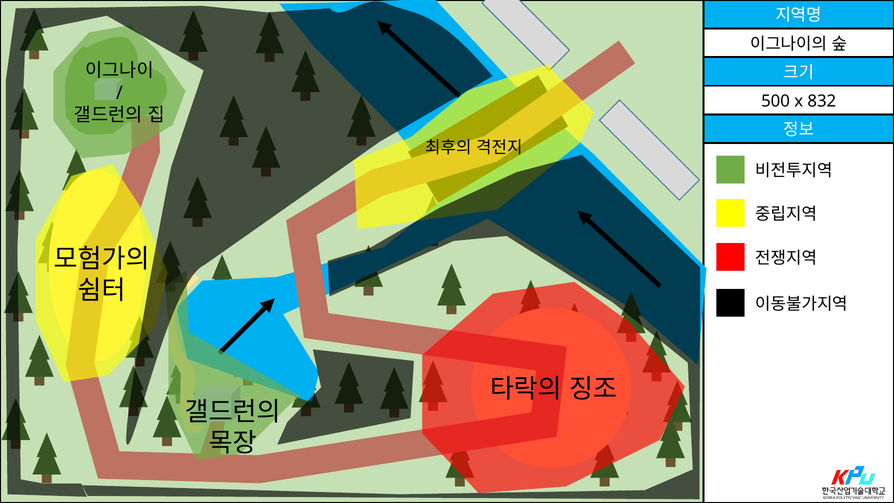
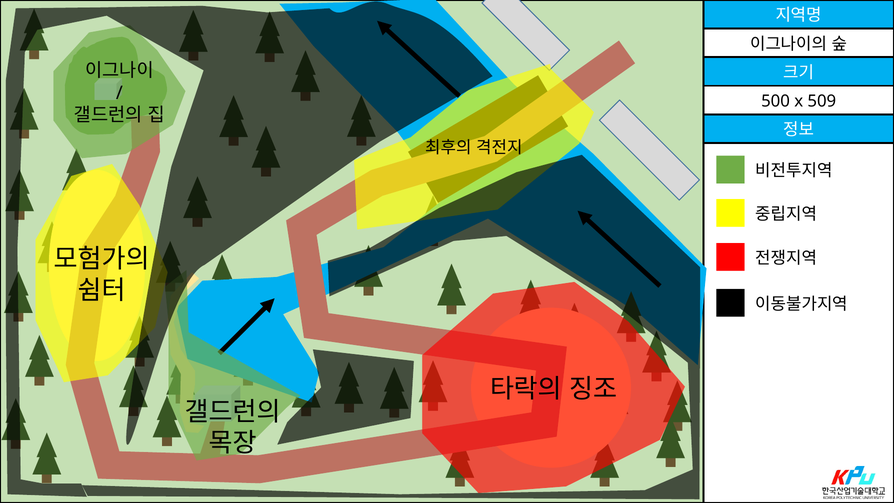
832: 832 -> 509 (822, 101)
